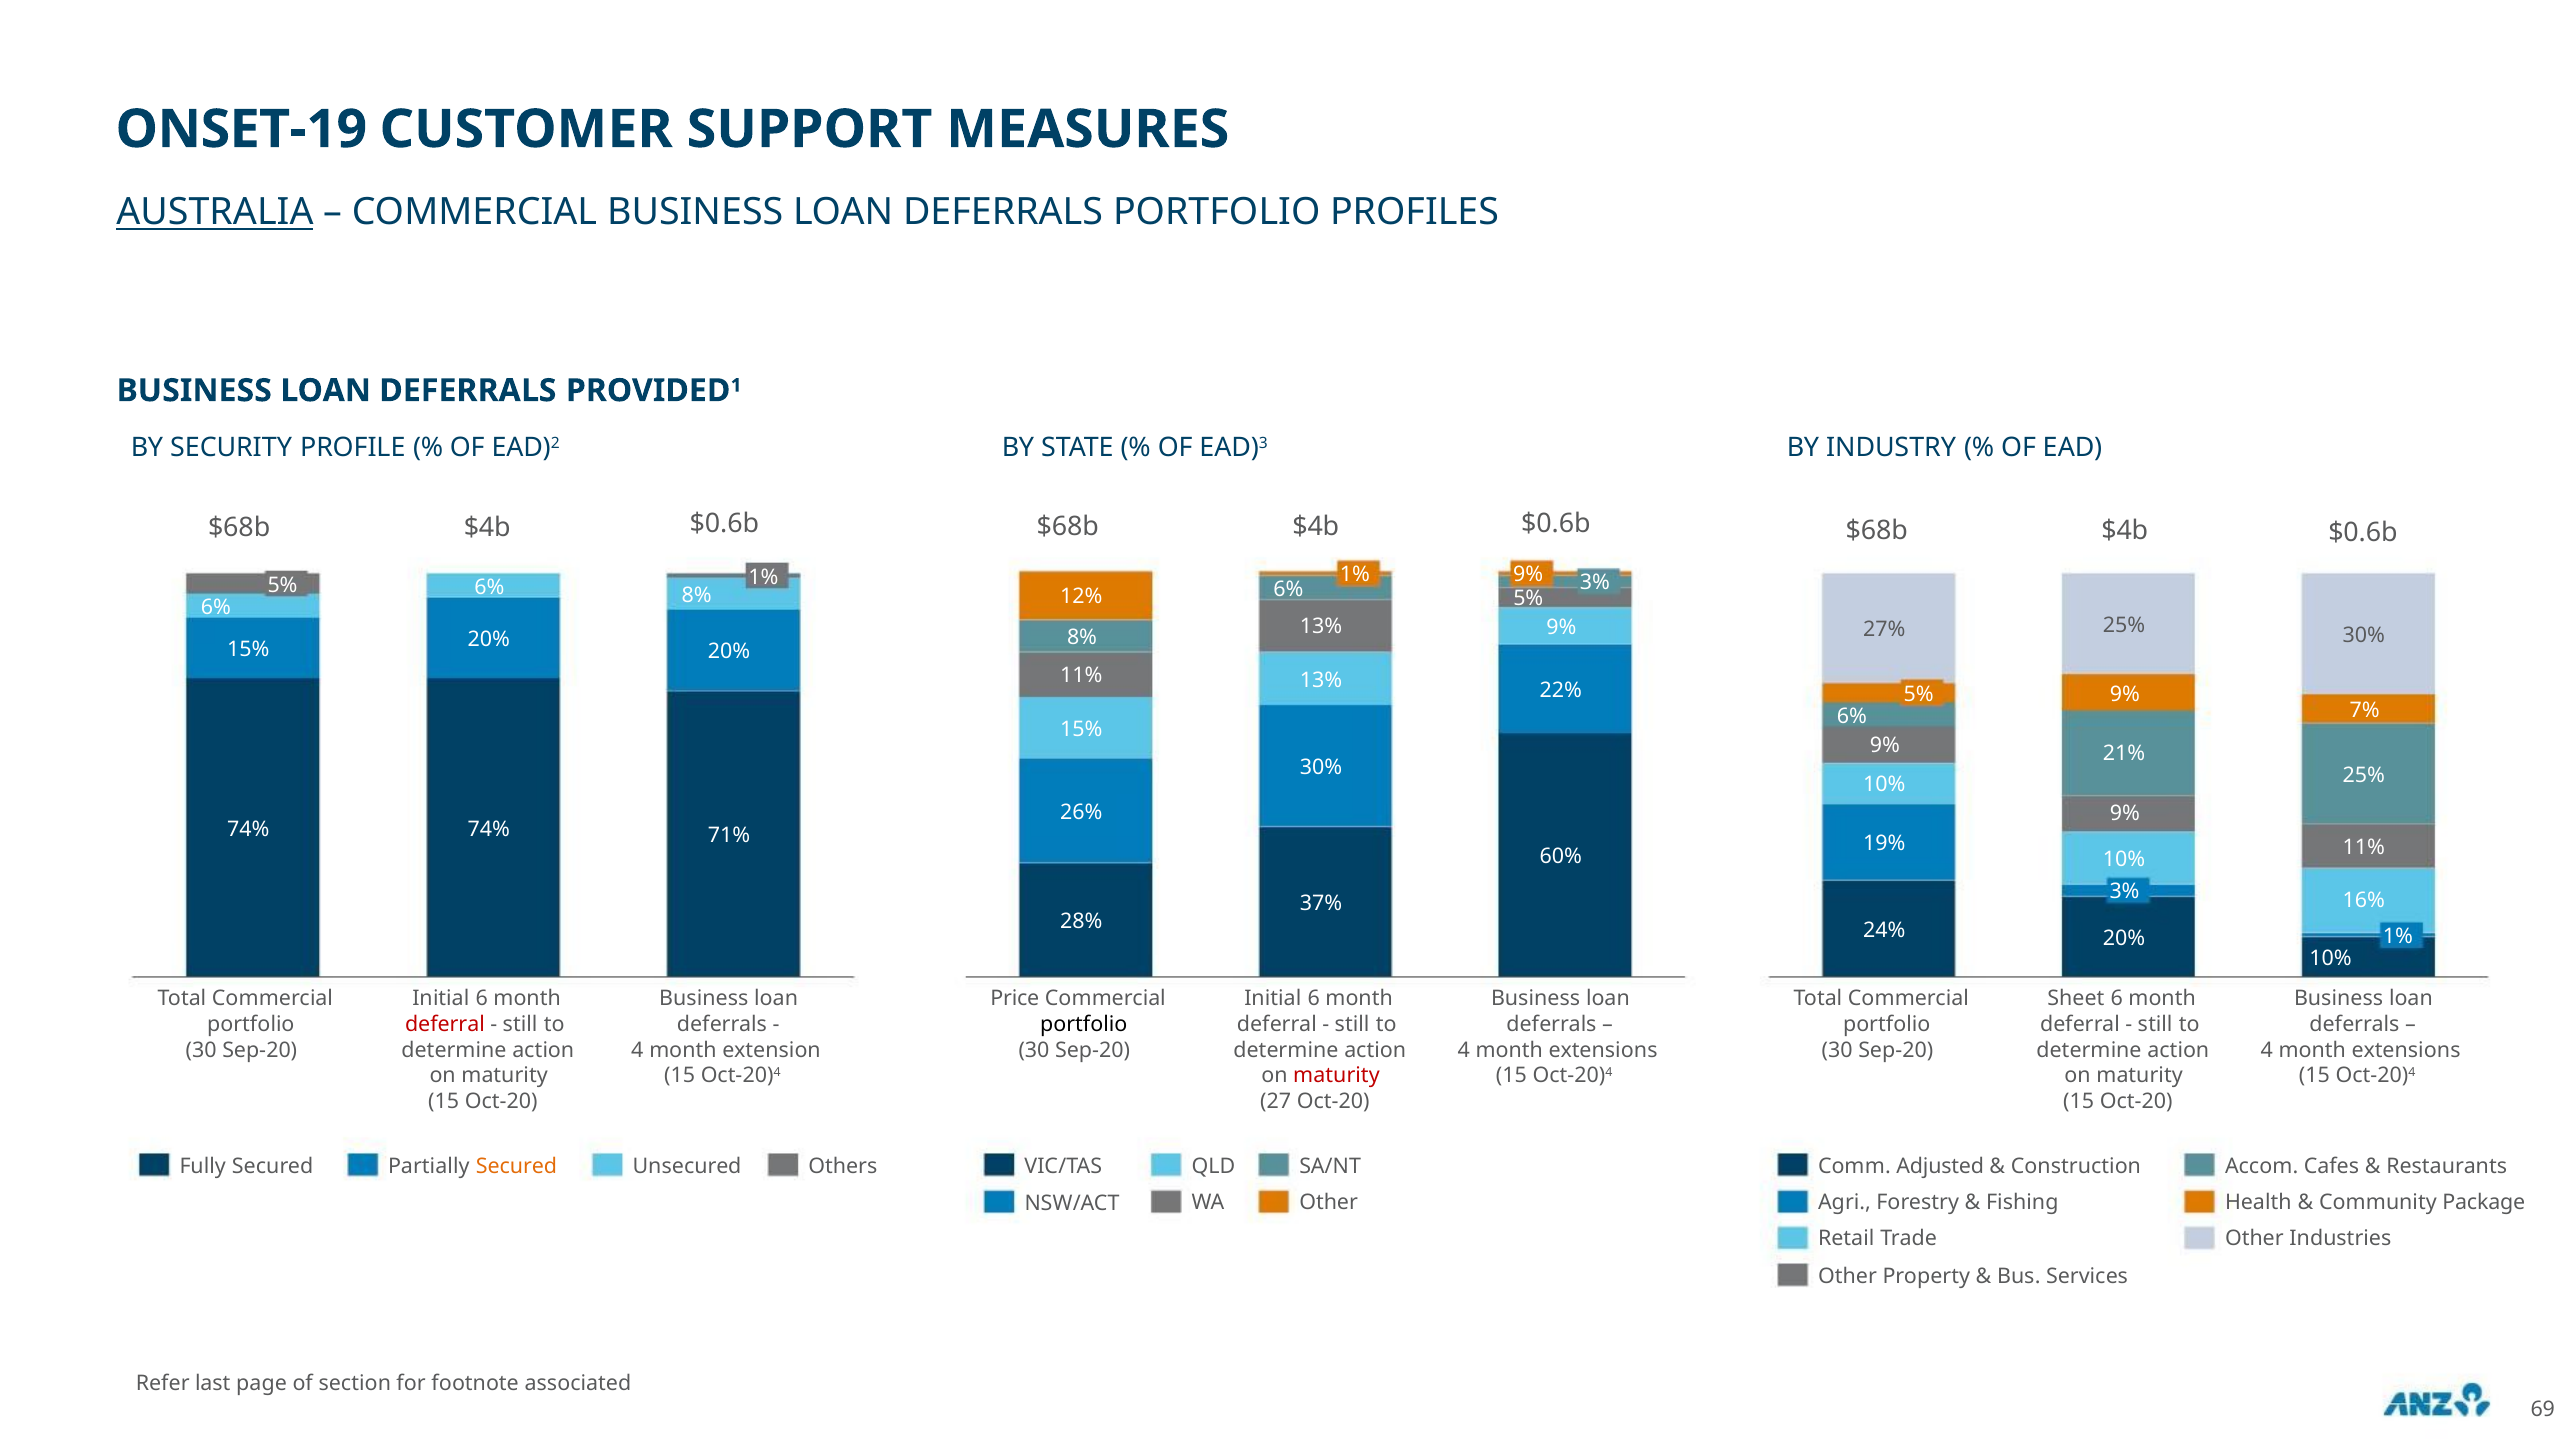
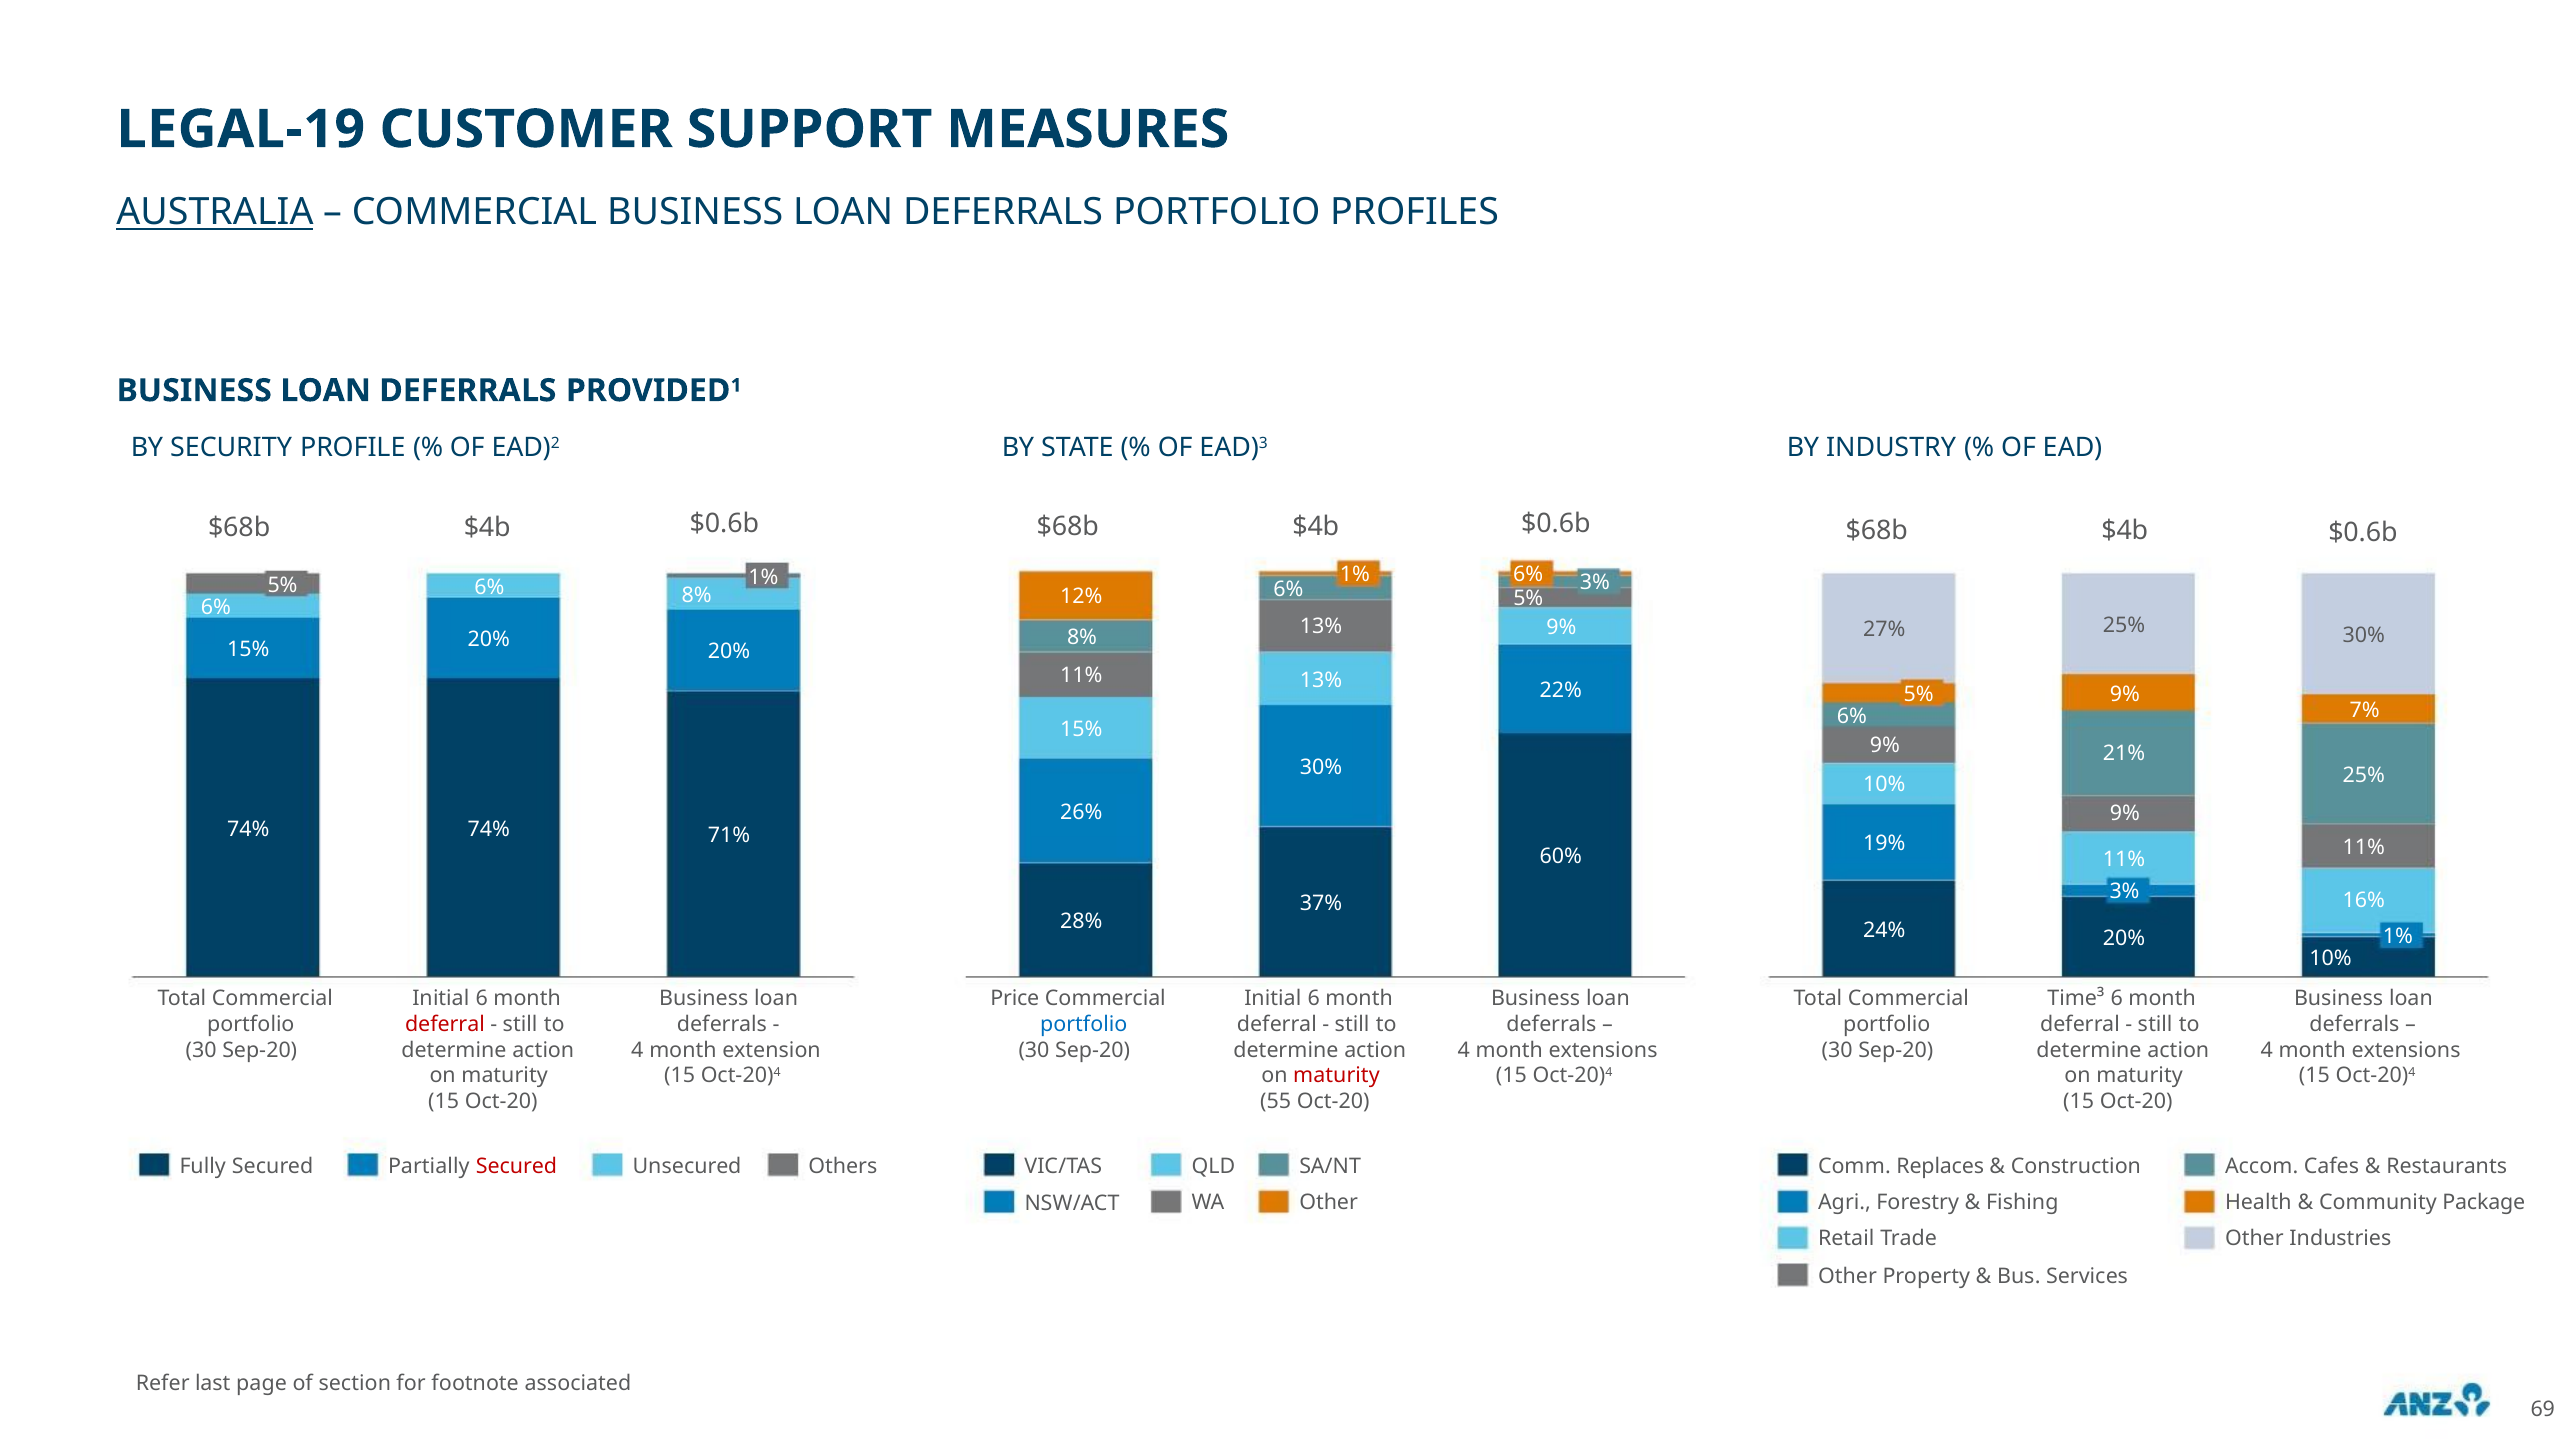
ONSET-19: ONSET-19 -> LEGAL-19 (241, 129)
1% 9%: 9% -> 6% (1528, 575)
10%: 10% -> 11% (2124, 860)
Sheet: Sheet -> Time³ (2076, 998)
portfolio colour: black -> blue (1084, 1024)
27: 27 -> 55 (1276, 1102)
Adjusted: Adjusted -> Replaces (1940, 1167)
Secured colour: orange -> red (516, 1167)
